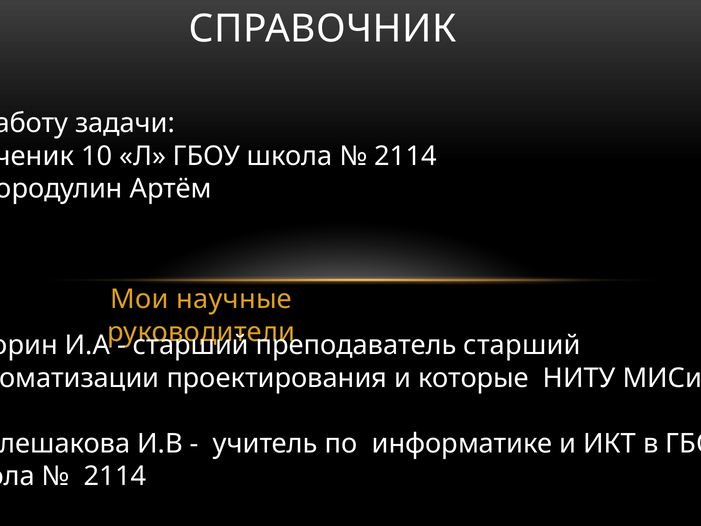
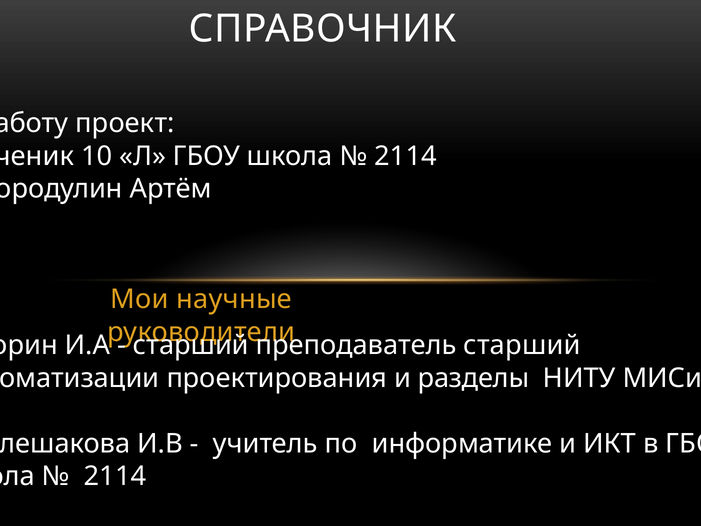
задачи: задачи -> проект (125, 123)
которые: которые -> разделы (474, 378)
